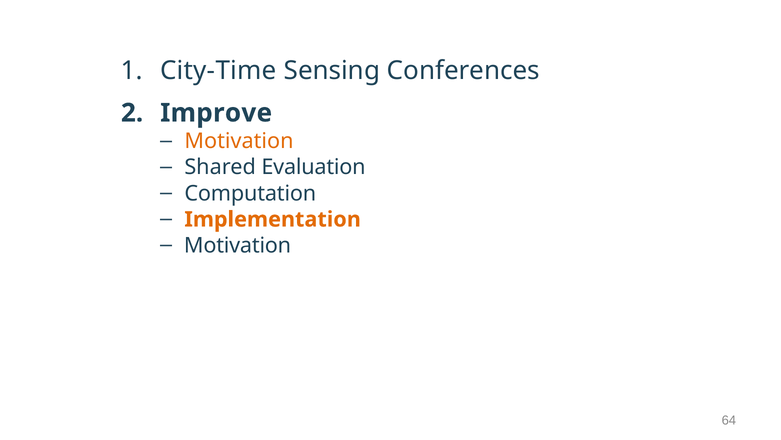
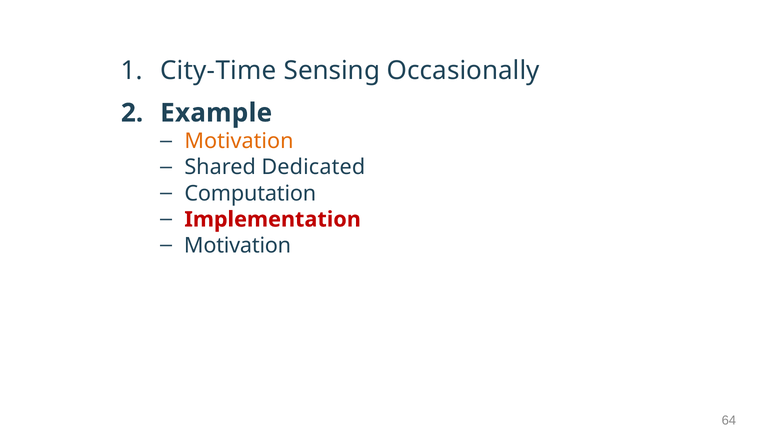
Conferences: Conferences -> Occasionally (463, 71)
Improve: Improve -> Example (216, 113)
Evaluation: Evaluation -> Dedicated (313, 167)
Implementation colour: orange -> red (273, 219)
